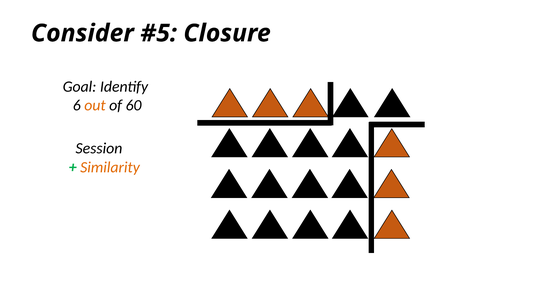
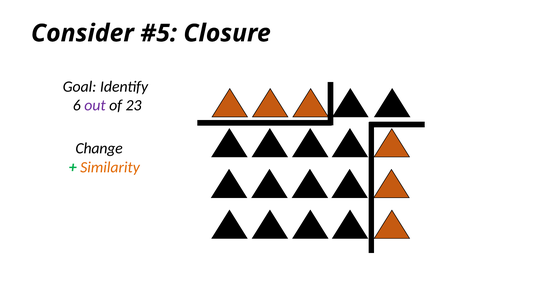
out colour: orange -> purple (95, 106)
60: 60 -> 23 (134, 106)
Session: Session -> Change (99, 149)
